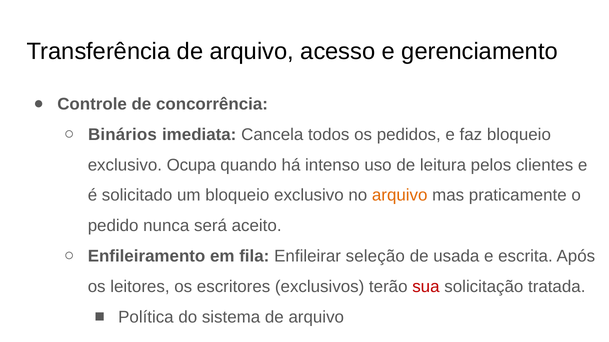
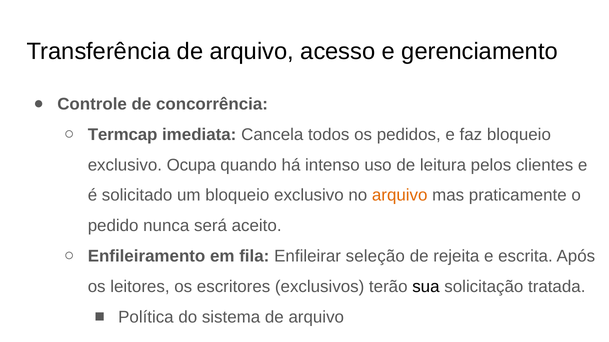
Binários: Binários -> Termcap (123, 135)
usada: usada -> rejeita (456, 257)
sua colour: red -> black (426, 287)
